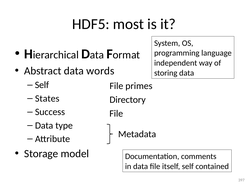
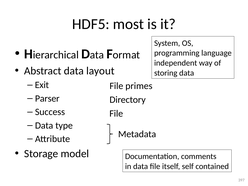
words: words -> layout (100, 71)
Self: Self -> Exit (42, 85)
States: States -> Parser (47, 98)
